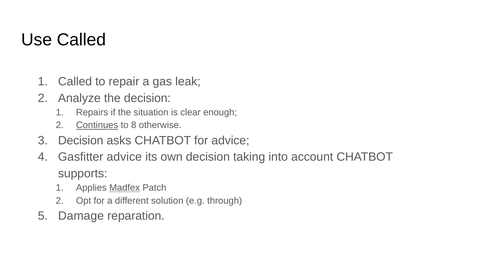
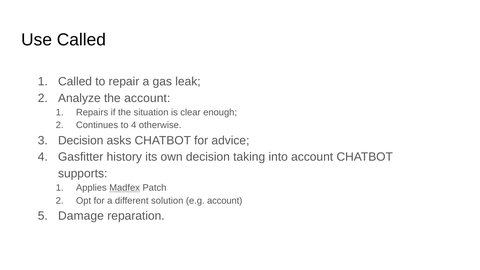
the decision: decision -> account (147, 98)
Continues underline: present -> none (97, 125)
to 8: 8 -> 4 (134, 125)
Gasfitter advice: advice -> history (124, 157)
e.g through: through -> account (225, 201)
